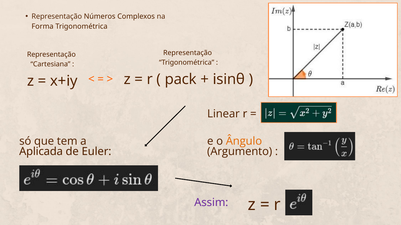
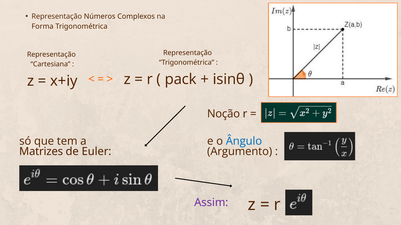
Linear: Linear -> Noção (224, 114)
Ângulo colour: orange -> blue (244, 142)
Aplicada: Aplicada -> Matrizes (41, 152)
